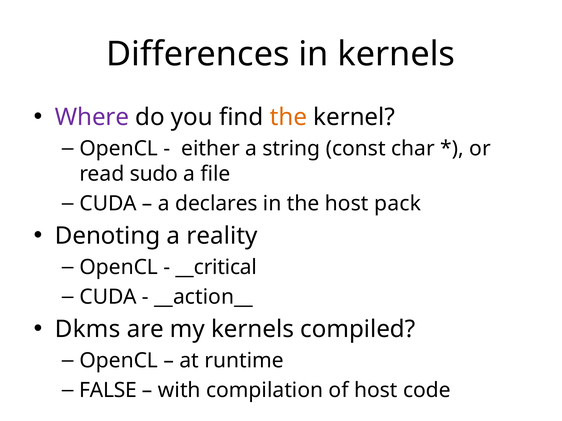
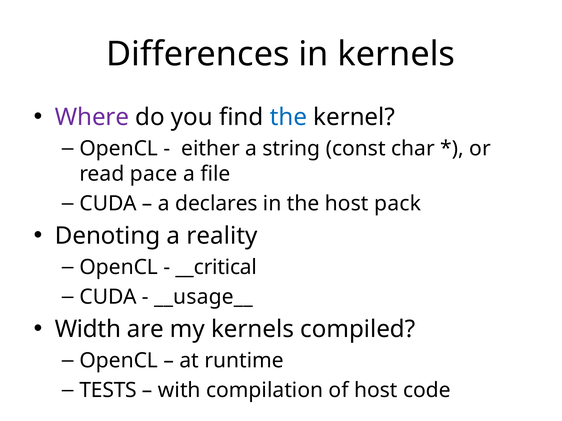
the colour: orange -> blue (288, 117)
sudo: sudo -> pace (154, 174)
__action__: __action__ -> __usage__ (204, 297)
Dkms: Dkms -> Width (88, 330)
FALSE: FALSE -> TESTS (108, 391)
